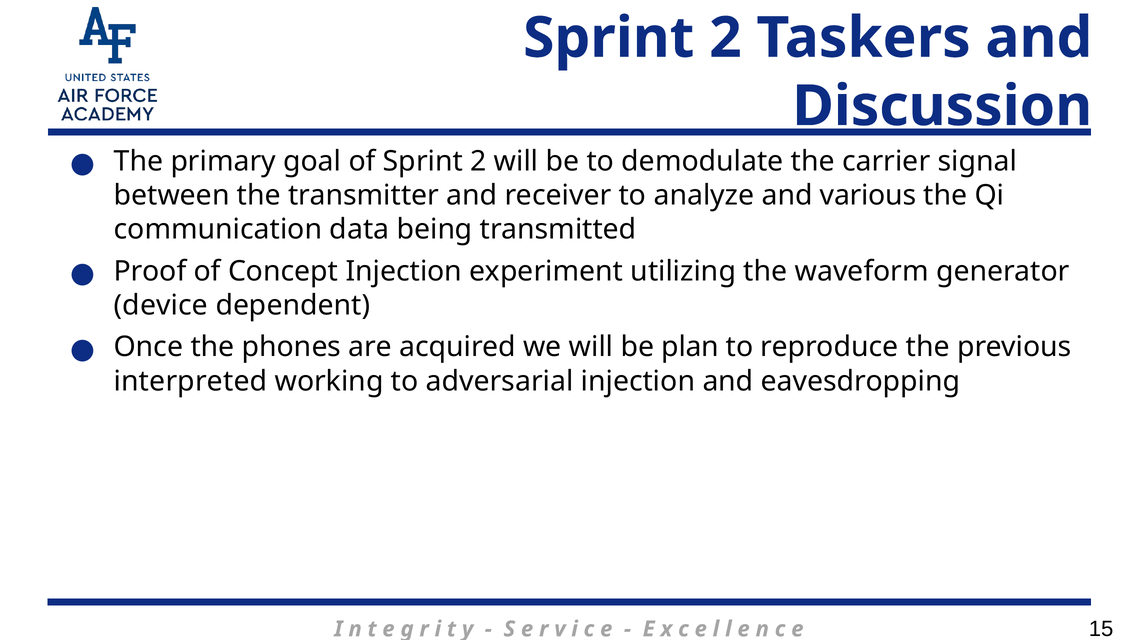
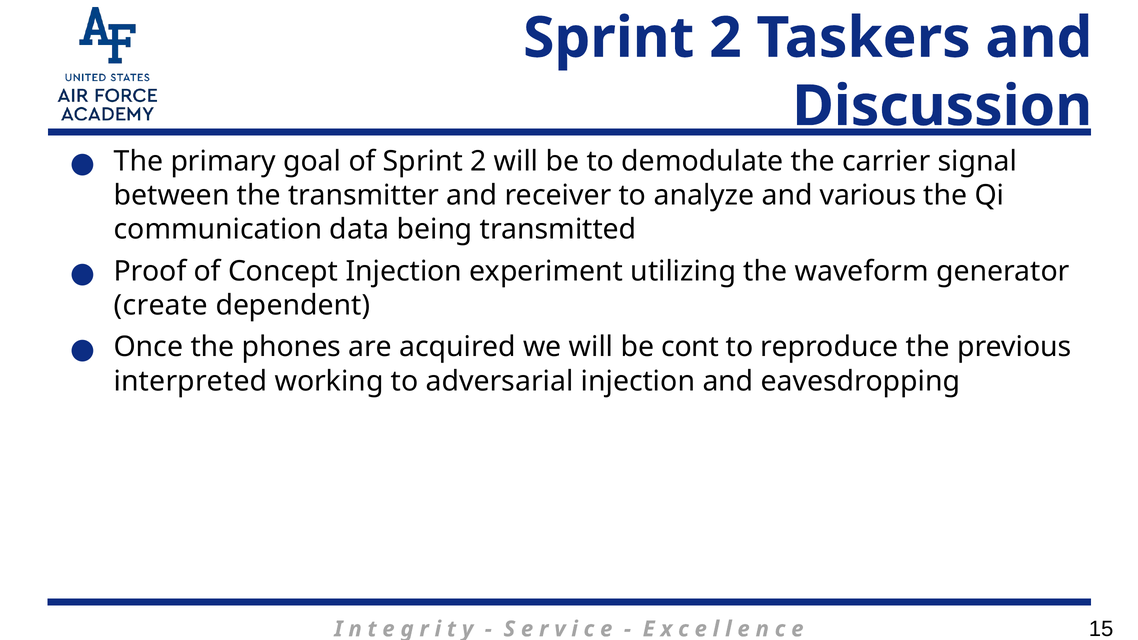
device: device -> create (161, 305)
plan: plan -> cont (690, 347)
